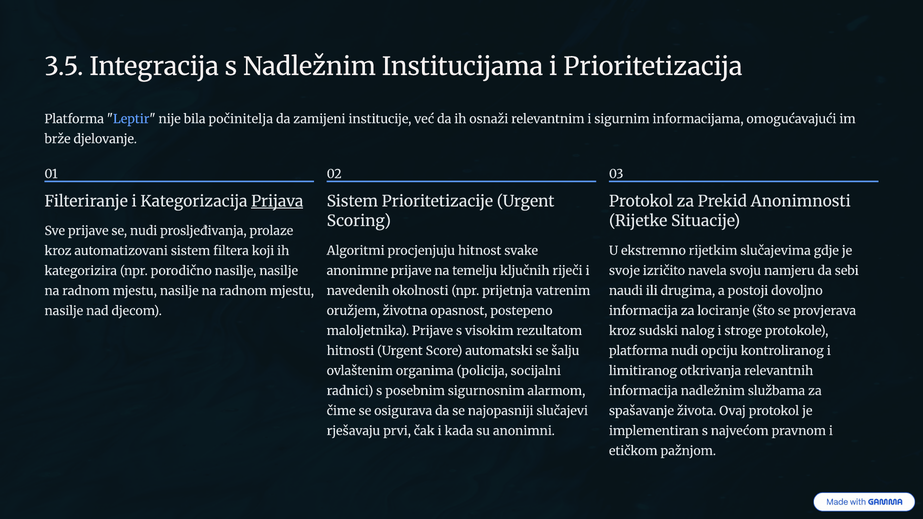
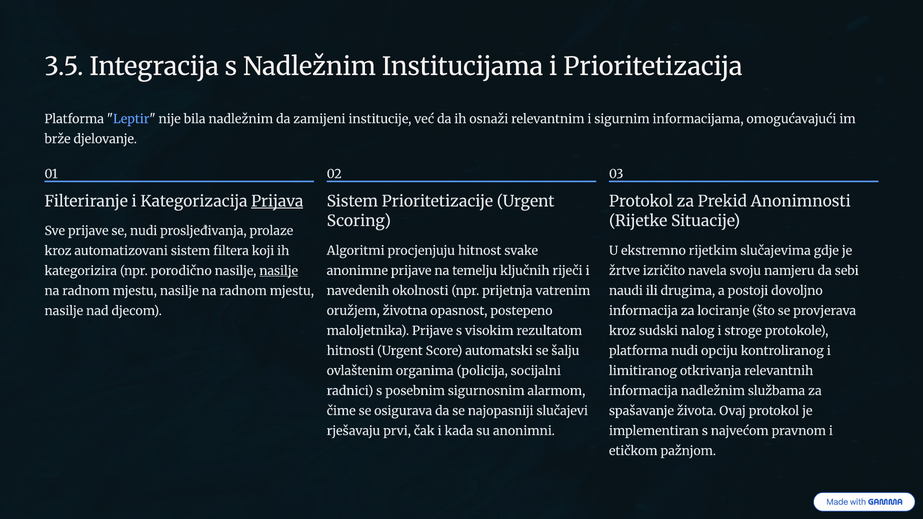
bila počinitelja: počinitelja -> nadležnim (241, 119)
svoje: svoje -> žrtve (624, 271)
nasilje underline: none -> present (279, 271)
